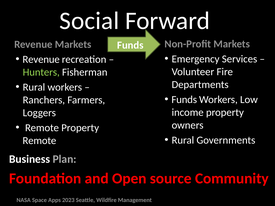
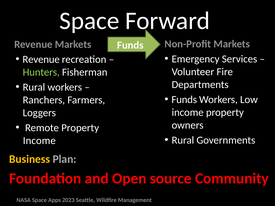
Social: Social -> Space (89, 21)
Remote: Remote -> Income (39, 141)
Business colour: white -> yellow (30, 159)
